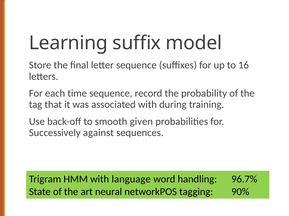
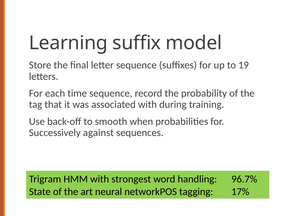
16: 16 -> 19 (244, 65)
given: given -> when (141, 122)
language: language -> strongest (131, 180)
90%: 90% -> 17% (240, 192)
